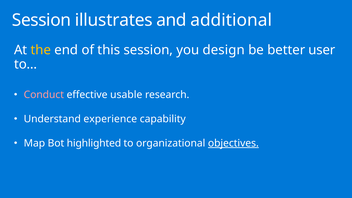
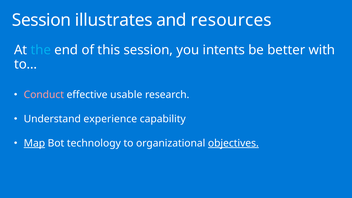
additional: additional -> resources (231, 20)
the colour: yellow -> light blue (41, 50)
design: design -> intents (224, 50)
user: user -> with (322, 50)
Map underline: none -> present (34, 143)
highlighted: highlighted -> technology (94, 143)
